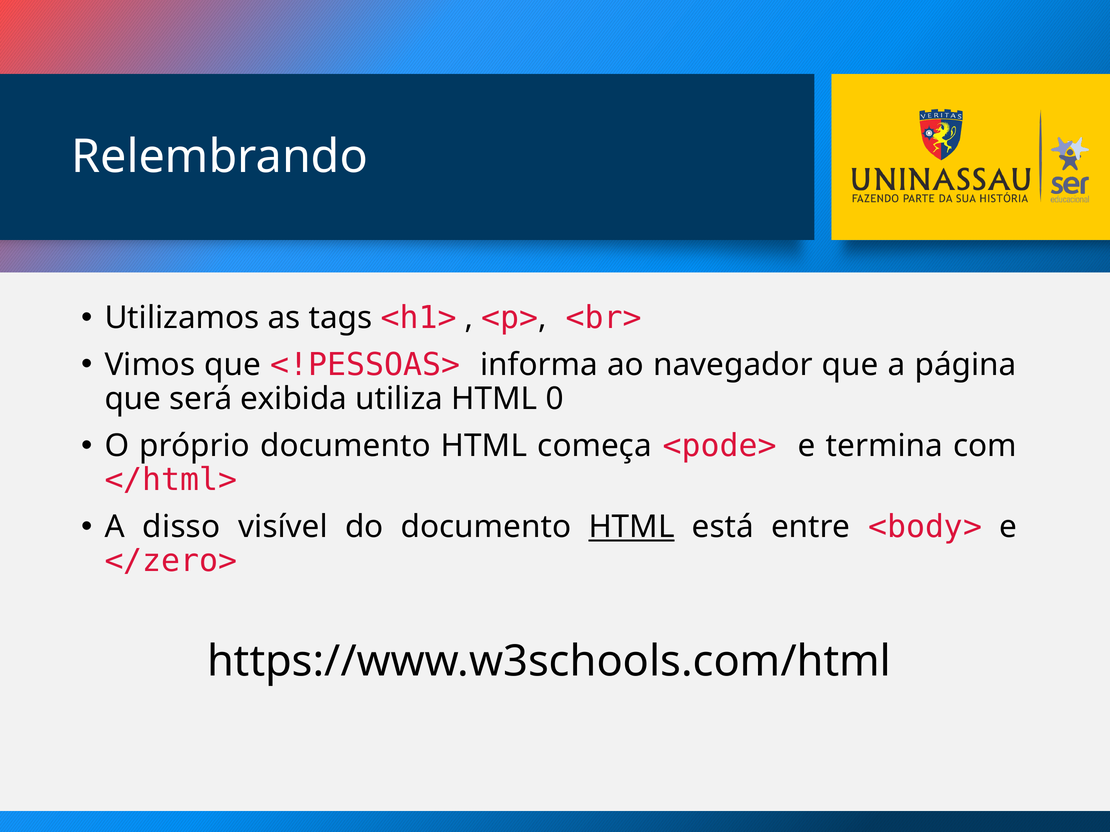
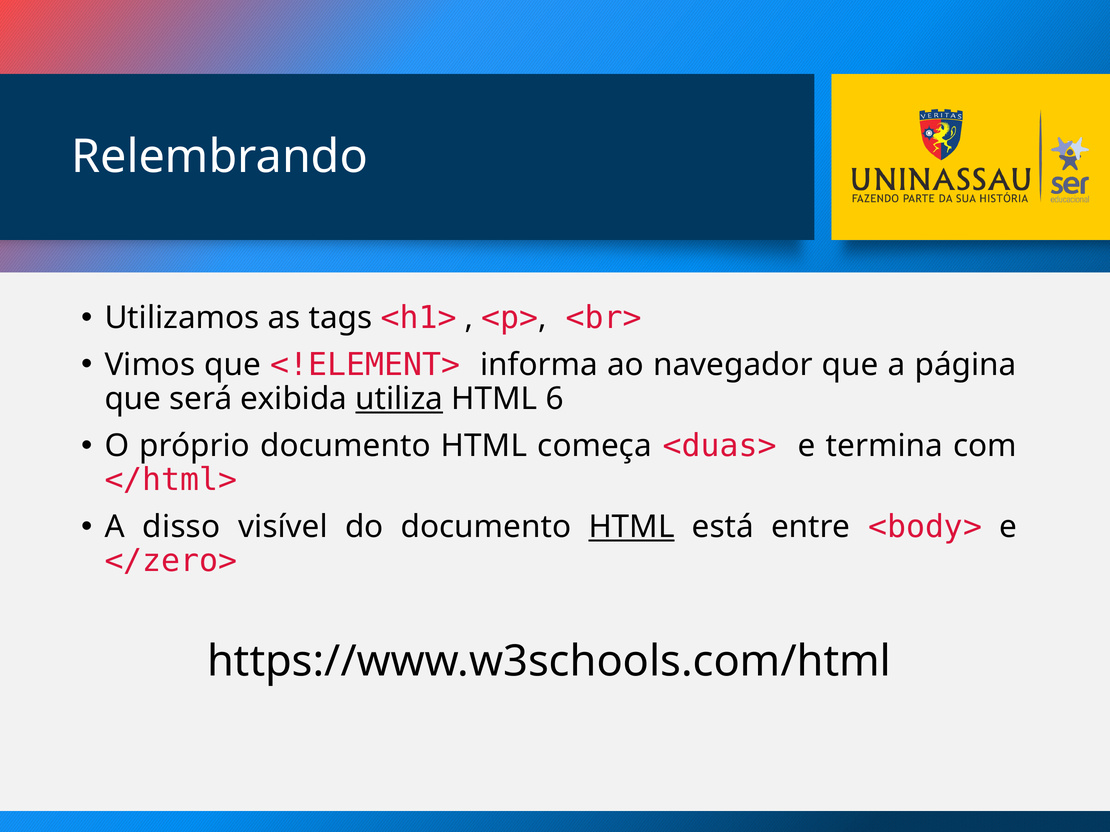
<!PESSOAS>: <!PESSOAS> -> <!ELEMENT> (365, 365)
utiliza underline: none -> present (399, 399)
0: 0 -> 6 (555, 399)
<pode>: <pode> -> <duas> (720, 446)
